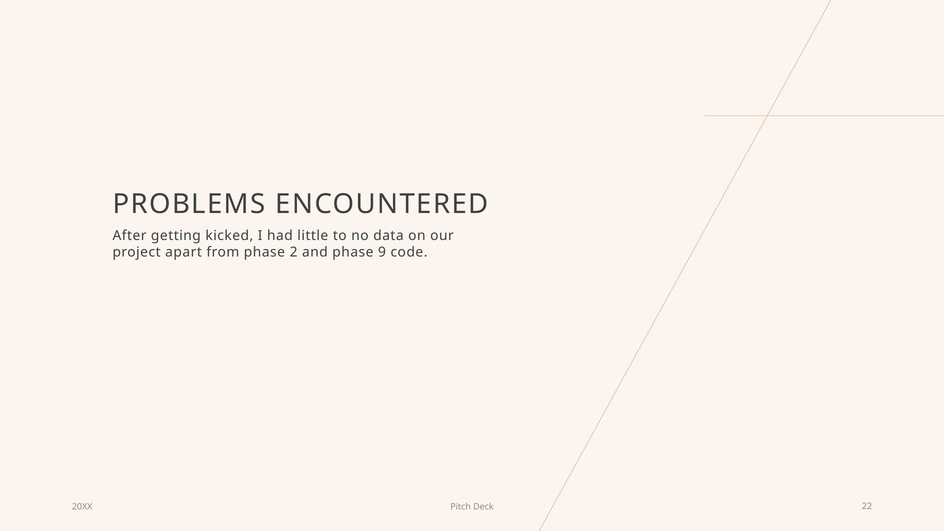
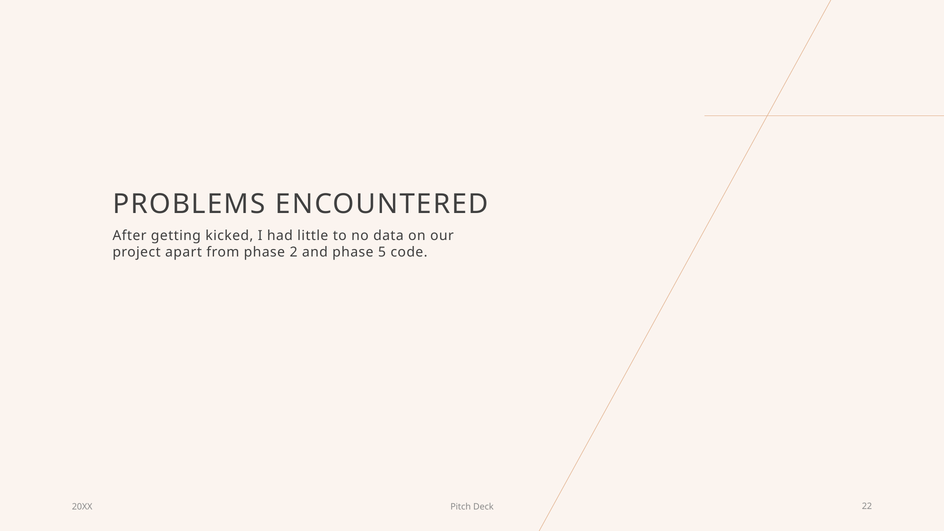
9: 9 -> 5 (382, 252)
